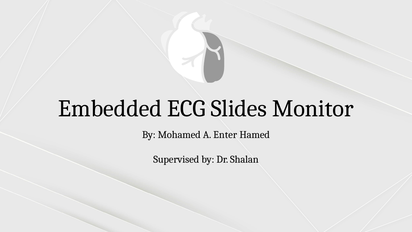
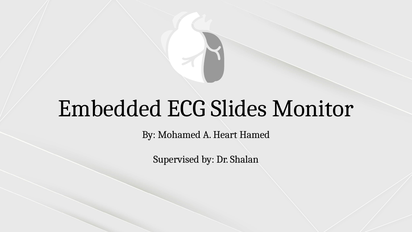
Enter: Enter -> Heart (225, 135)
